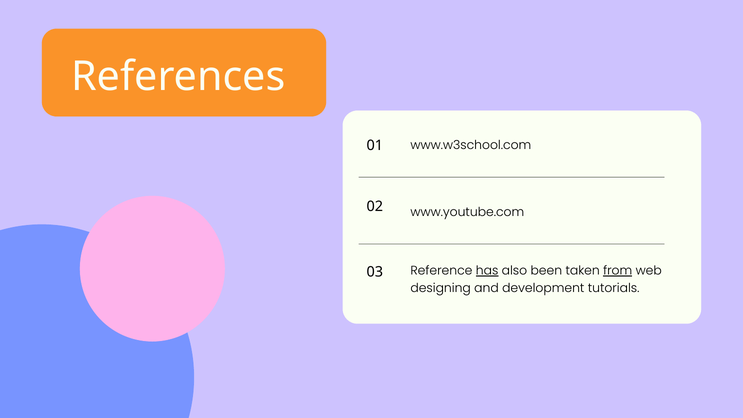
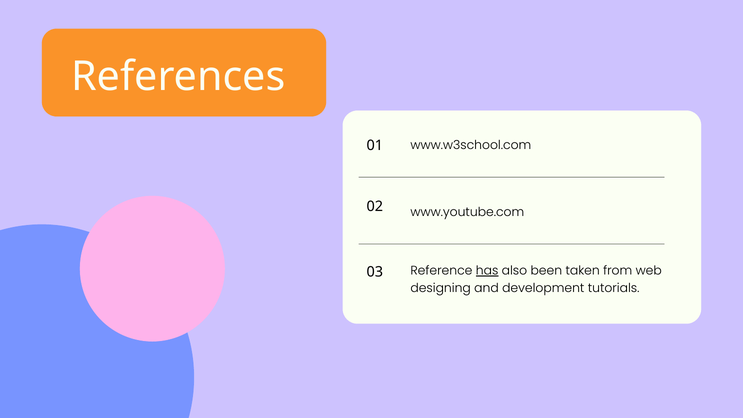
from underline: present -> none (618, 271)
